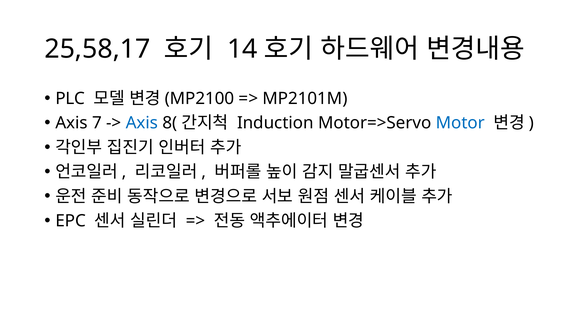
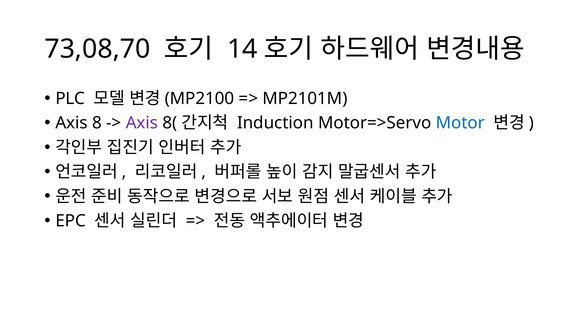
25,58,17: 25,58,17 -> 73,08,70 (97, 49)
7: 7 -> 8 (97, 123)
Axis colour: blue -> purple (142, 123)
